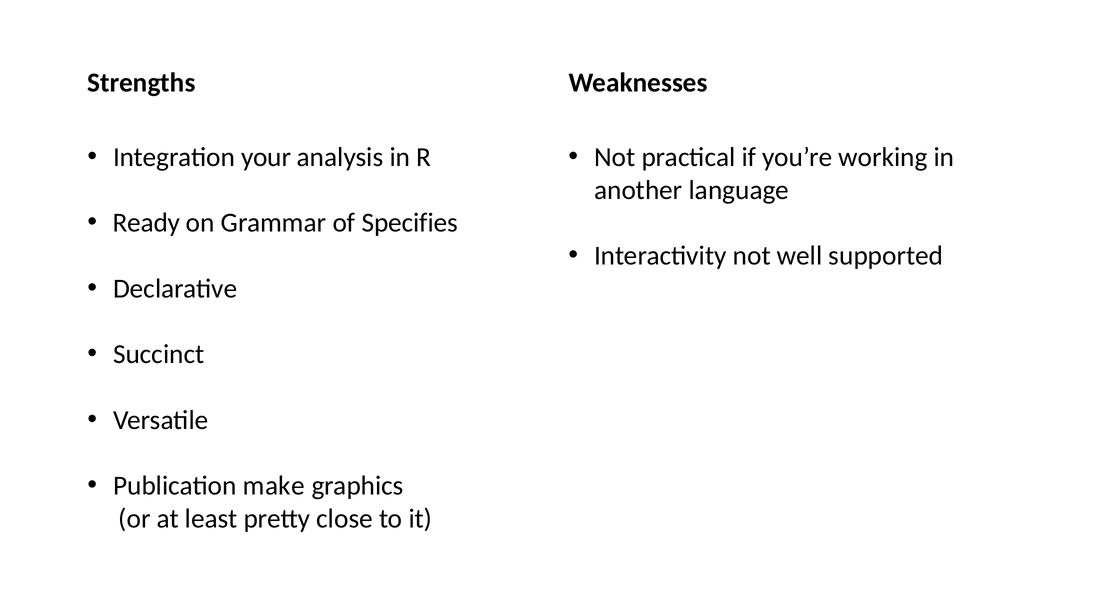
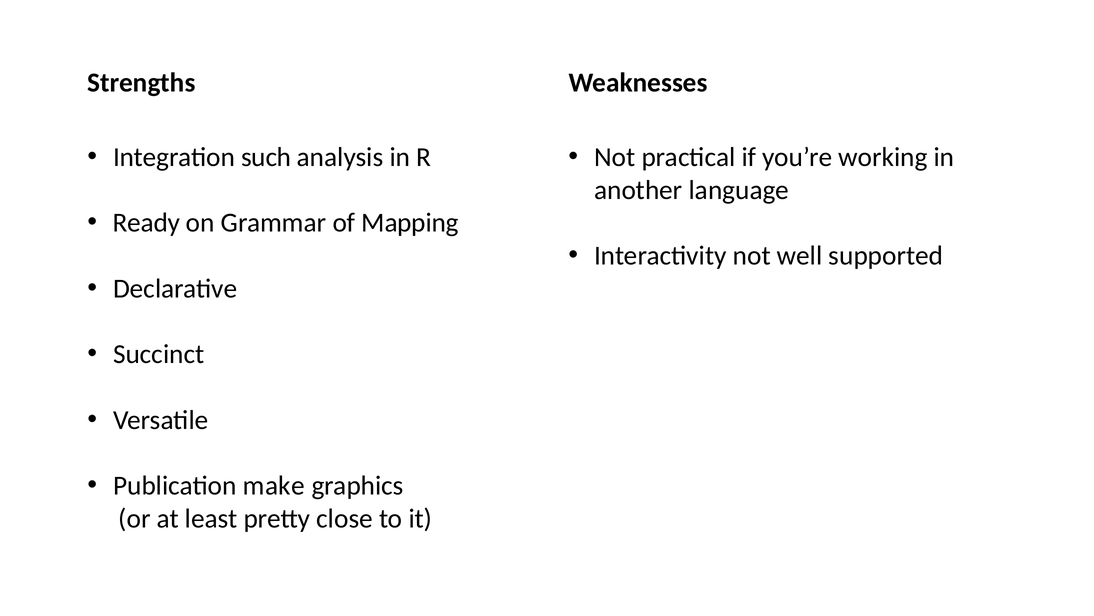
your: your -> such (266, 157)
Specifies: Specifies -> Mapping (410, 223)
